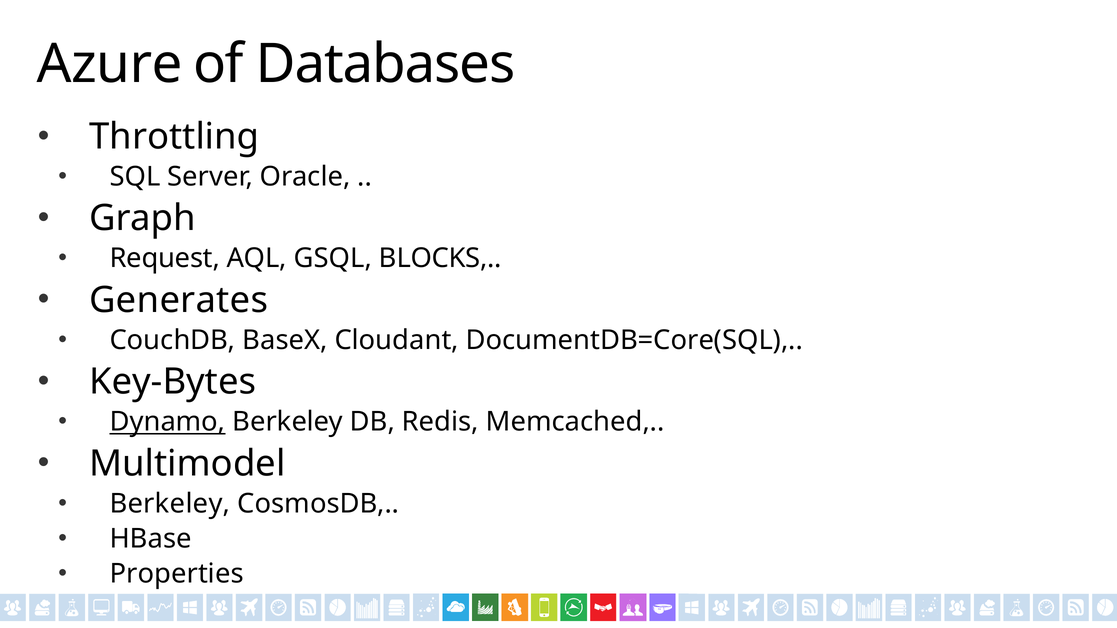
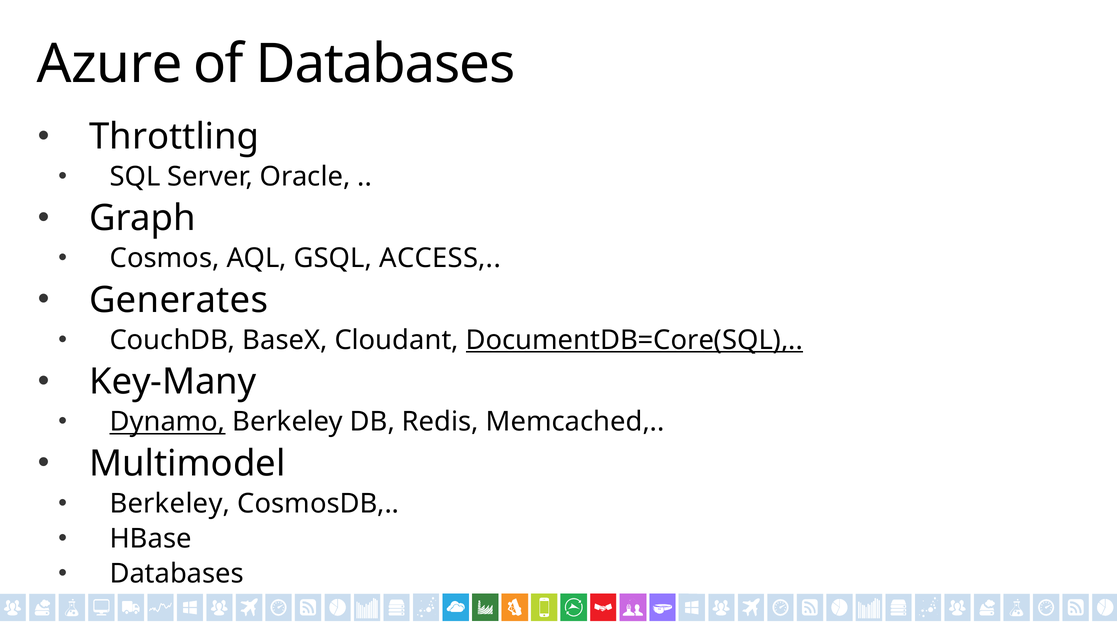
Request: Request -> Cosmos (165, 258)
BLOCKS: BLOCKS -> ACCESS (440, 258)
DocumentDB=Core(SQL underline: none -> present (634, 340)
Key-Bytes: Key-Bytes -> Key-Many (173, 382)
Properties: Properties -> Databases (177, 574)
